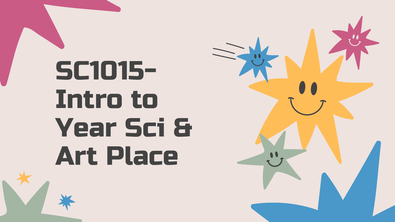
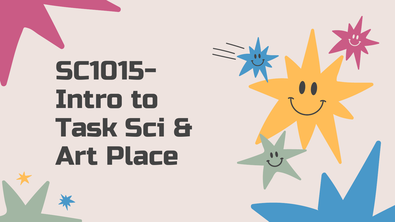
Year: Year -> Task (86, 128)
